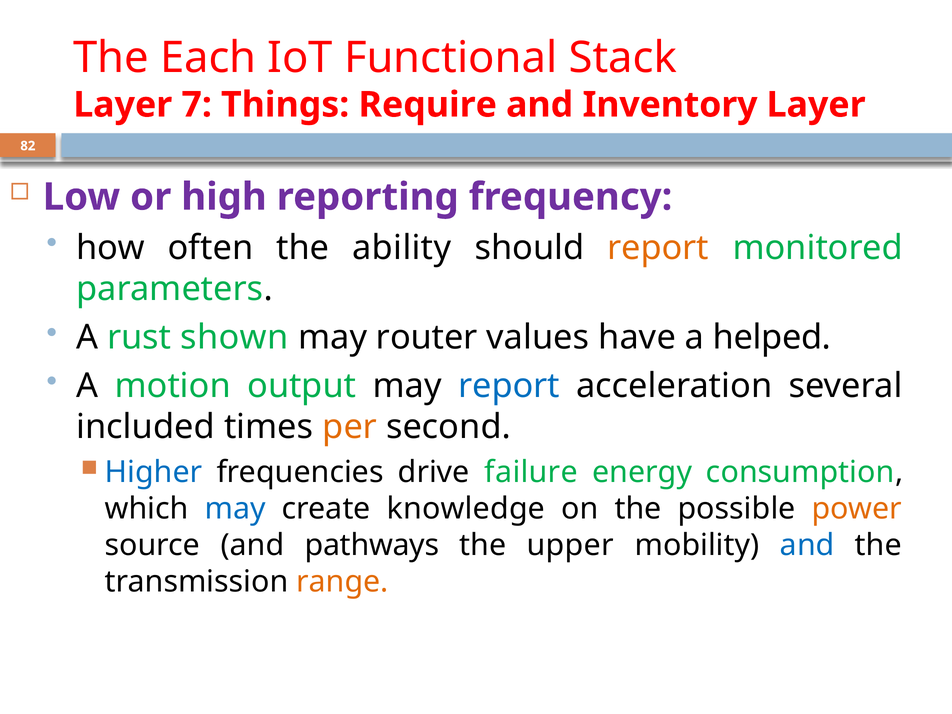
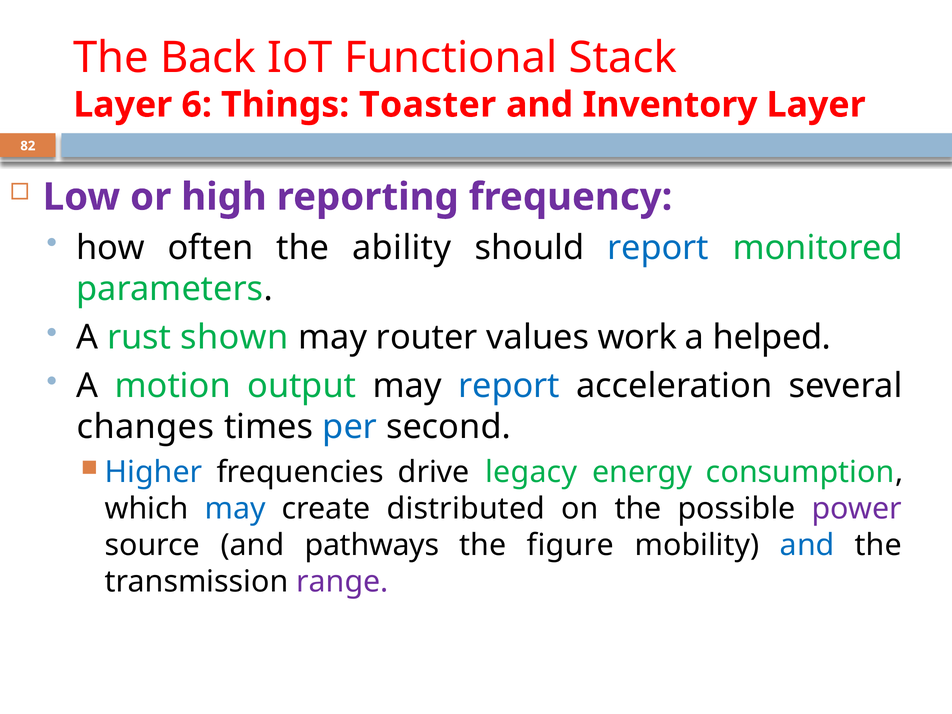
Each: Each -> Back (208, 58)
7: 7 -> 6 (197, 105)
Require: Require -> Toaster (428, 105)
report colour: orange -> blue (658, 248)
have: have -> work (637, 337)
included: included -> changes (145, 427)
per colour: orange -> blue (350, 427)
failure: failure -> legacy (531, 472)
knowledge: knowledge -> distributed (466, 509)
power colour: orange -> purple (857, 509)
upper: upper -> figure (570, 545)
range colour: orange -> purple (342, 582)
